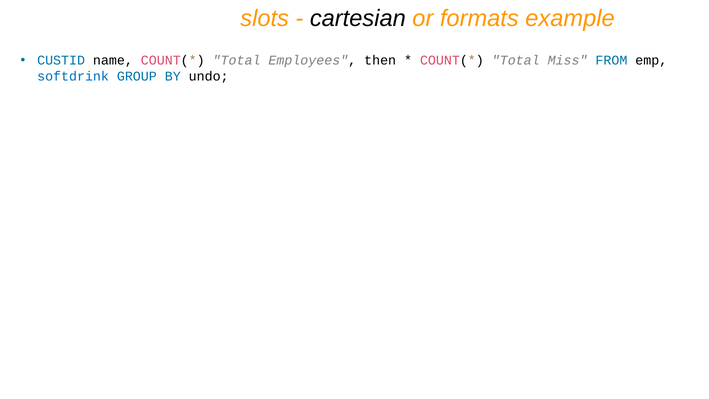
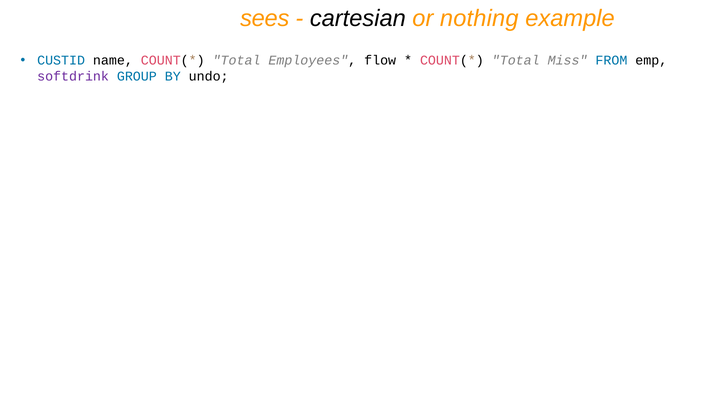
slots: slots -> sees (265, 18)
formats: formats -> nothing (479, 18)
then: then -> flow (380, 60)
softdrink colour: blue -> purple (73, 76)
